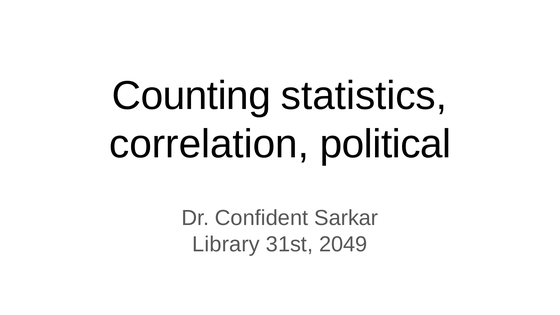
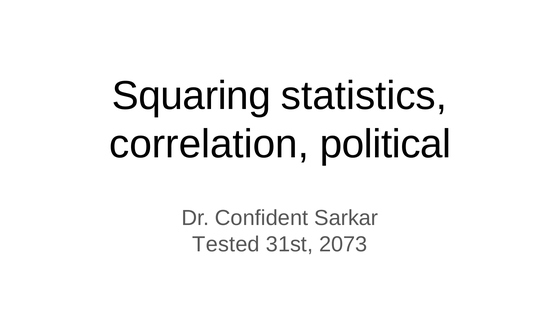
Counting: Counting -> Squaring (191, 96)
Library: Library -> Tested (226, 244)
2049: 2049 -> 2073 (343, 244)
